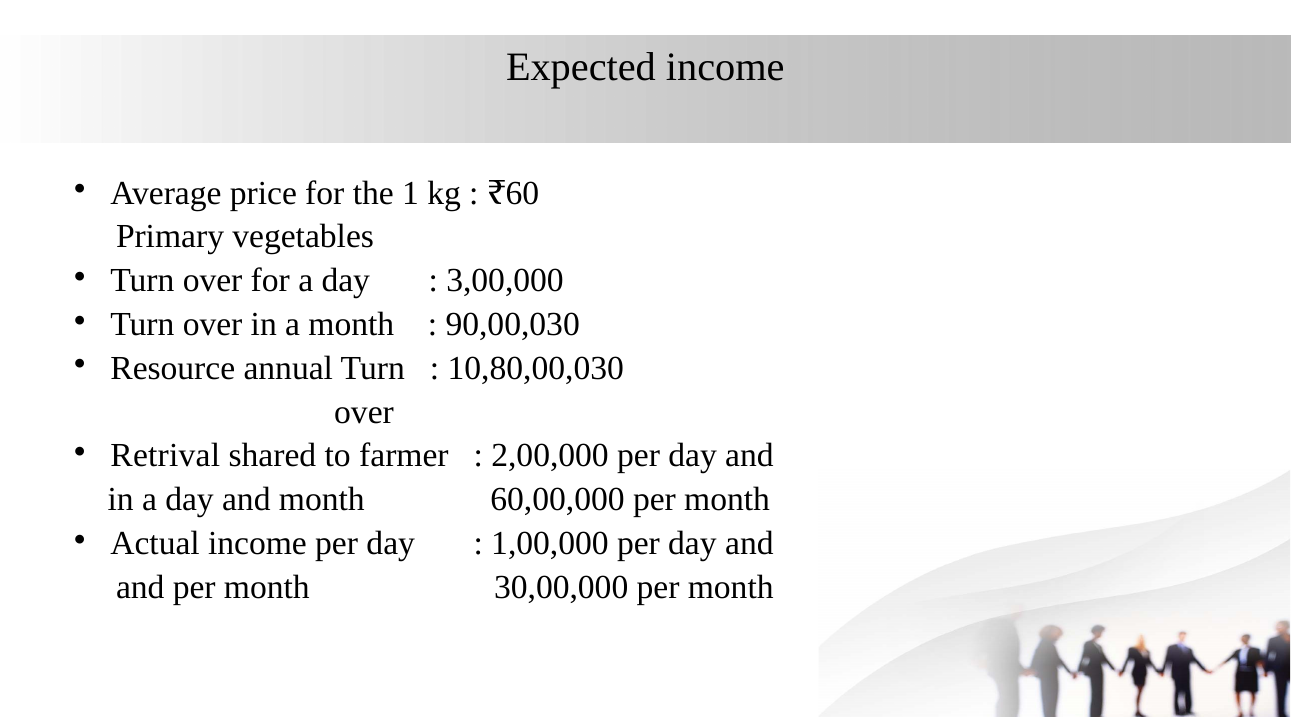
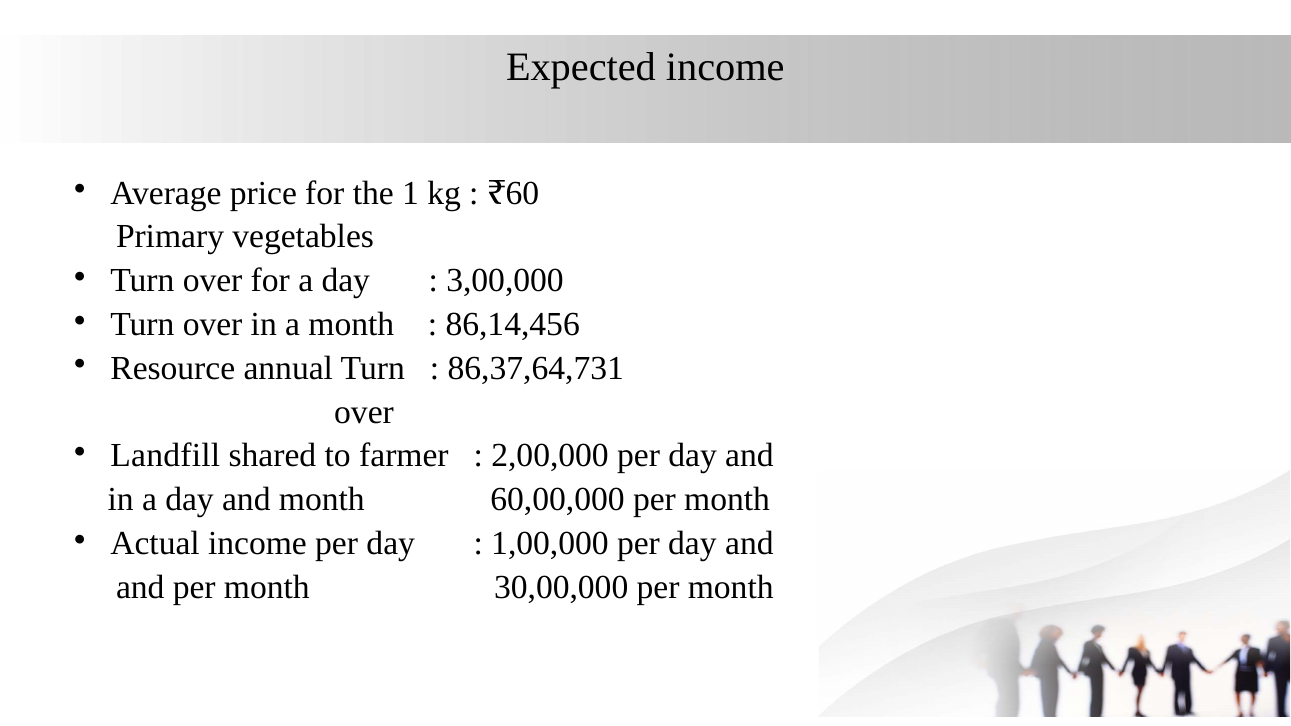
90,00,030: 90,00,030 -> 86,14,456 (513, 324)
10,80,00,030: 10,80,00,030 -> 86,37,64,731 (536, 368)
Retrival: Retrival -> Landfill (165, 456)
